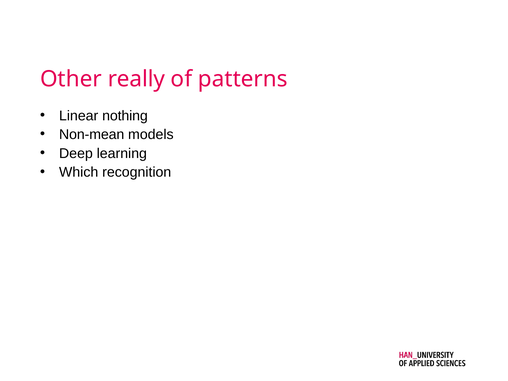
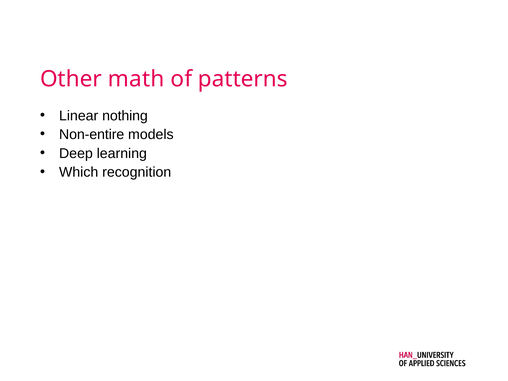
really: really -> math (136, 79)
Non-mean: Non-mean -> Non-entire (92, 135)
